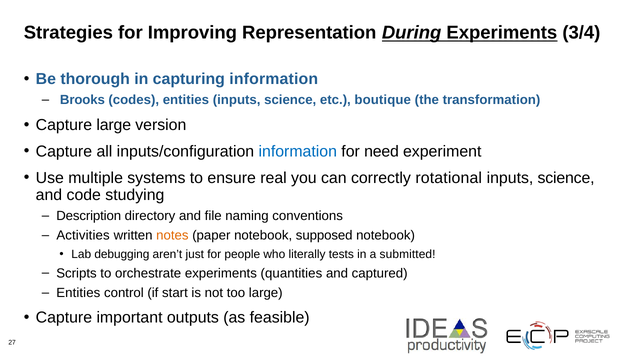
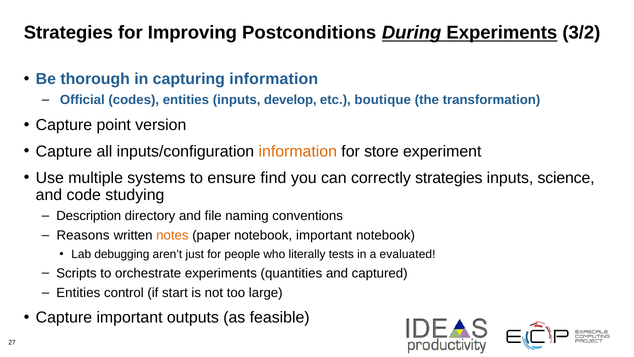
Representation: Representation -> Postconditions (309, 33)
3/4: 3/4 -> 3/2 (581, 33)
Brooks: Brooks -> Official (82, 100)
entities inputs science: science -> develop (290, 100)
Capture large: large -> point (114, 125)
information colour: blue -> orange (298, 151)
need: need -> store (382, 151)
real: real -> find (273, 178)
correctly rotational: rotational -> strategies (449, 178)
Activities: Activities -> Reasons (83, 235)
notebook supposed: supposed -> important (324, 235)
submitted: submitted -> evaluated (408, 254)
